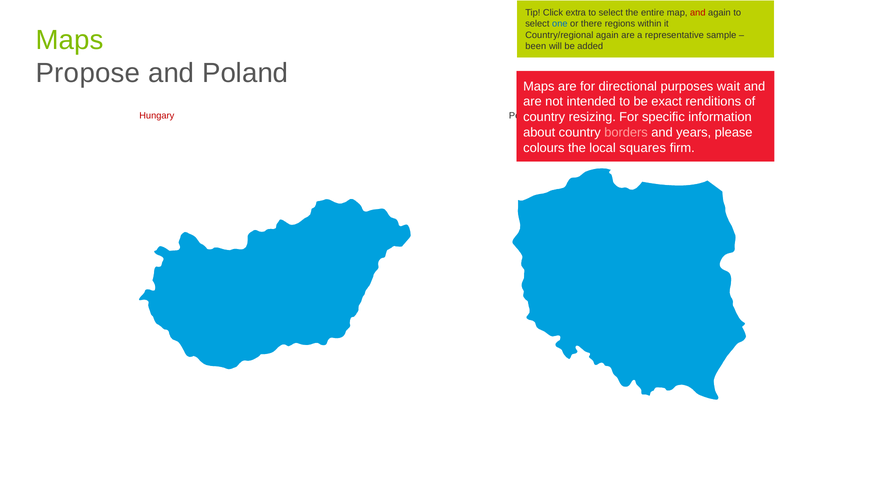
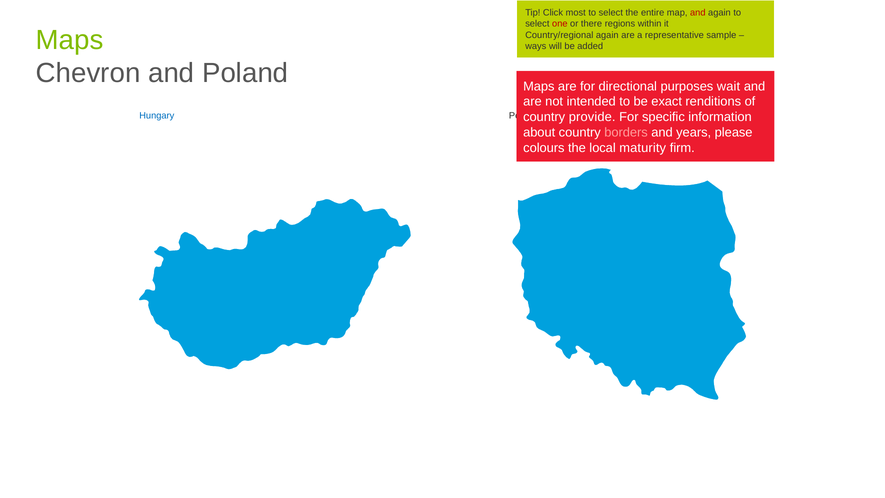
extra: extra -> most (576, 13)
one colour: blue -> red (560, 24)
been: been -> ways (536, 46)
Propose: Propose -> Chevron (88, 73)
resizing: resizing -> provide (592, 117)
Hungary colour: red -> blue (157, 116)
squares: squares -> maturity (643, 148)
